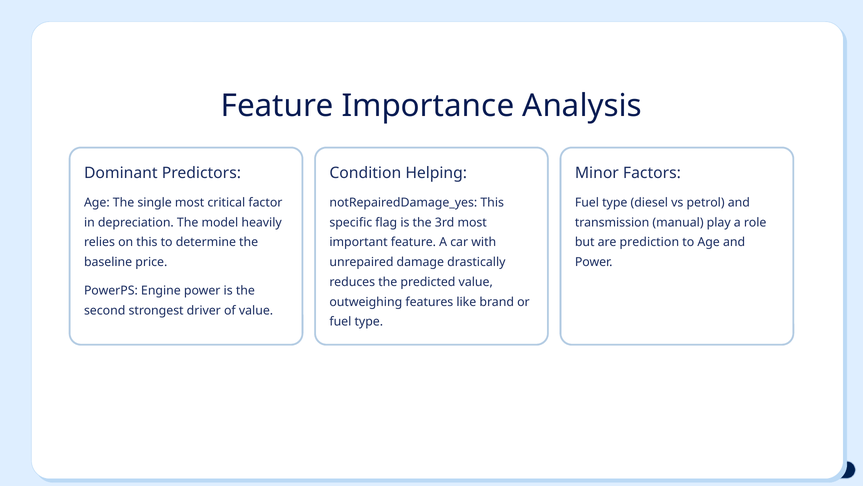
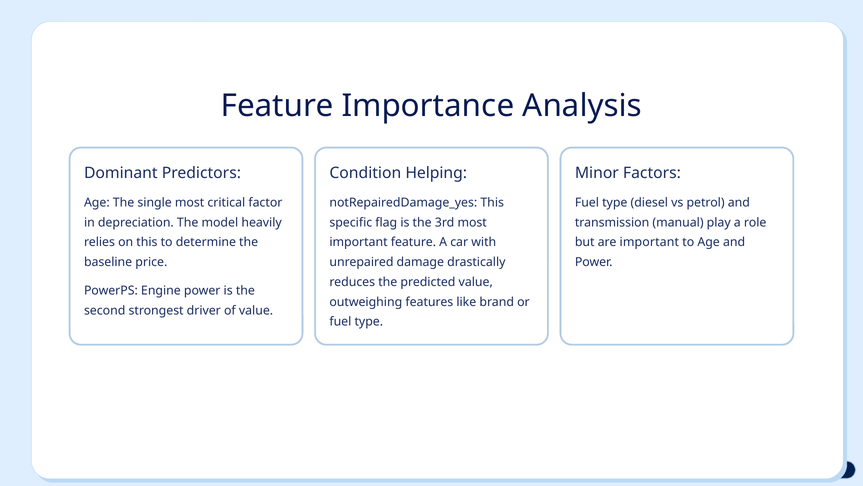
are prediction: prediction -> important (649, 242)
